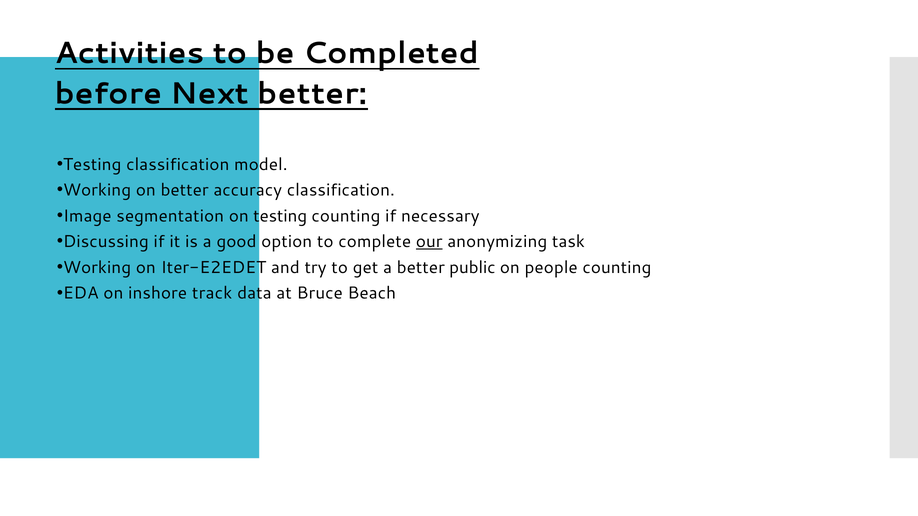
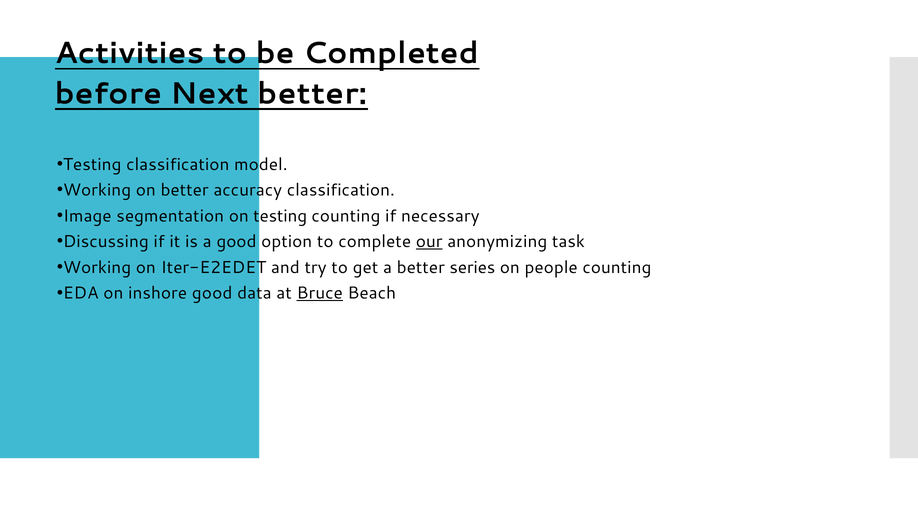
public: public -> series (472, 268)
inshore track: track -> good (212, 293)
Bruce underline: none -> present (320, 293)
